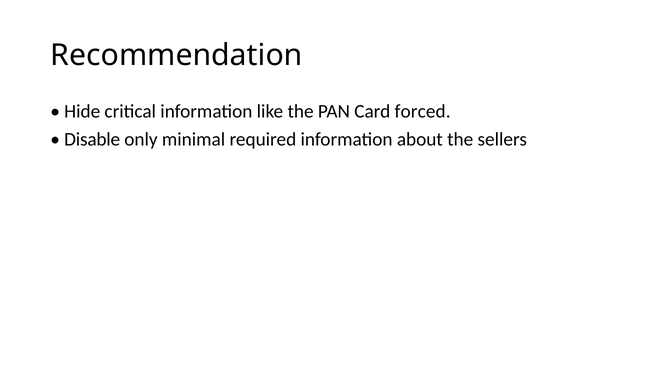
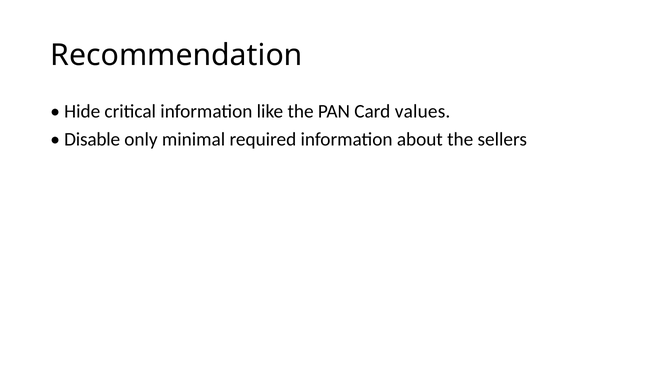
forced: forced -> values (423, 112)
